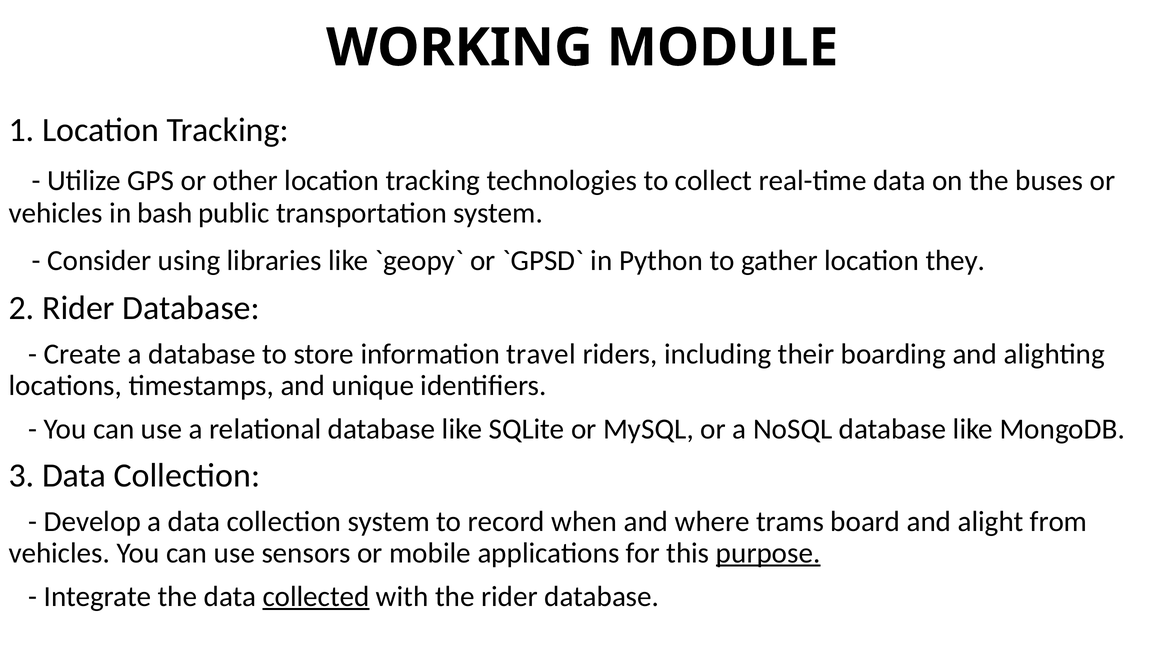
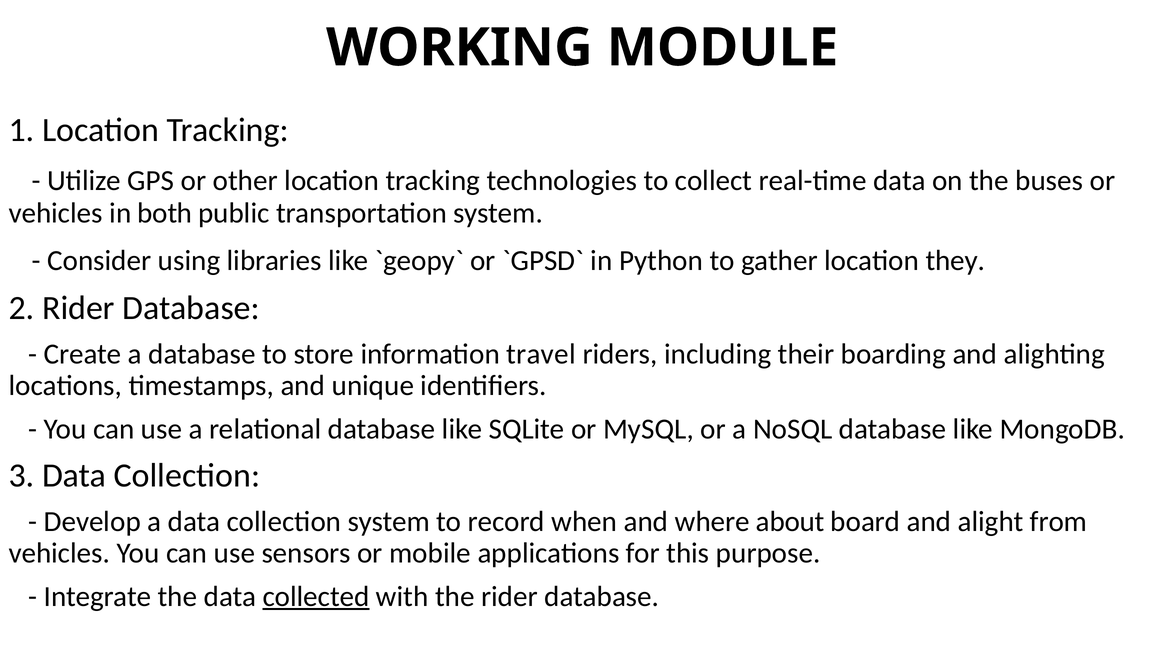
bash: bash -> both (165, 213)
trams: trams -> about (790, 522)
purpose underline: present -> none (768, 553)
